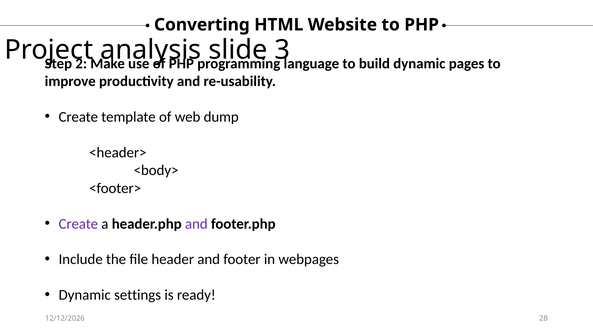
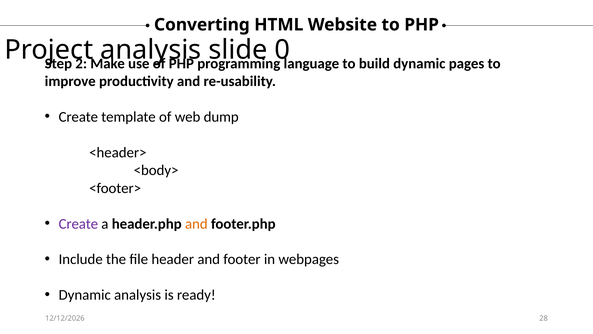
3: 3 -> 0 (282, 50)
and colour: purple -> orange (196, 223)
Dynamic settings: settings -> analysis (138, 295)
